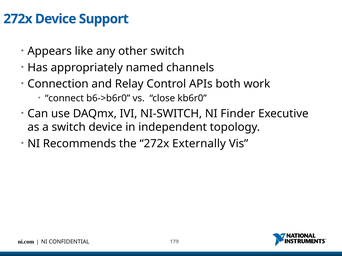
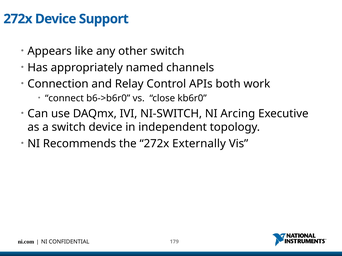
Finder: Finder -> Arcing (238, 114)
